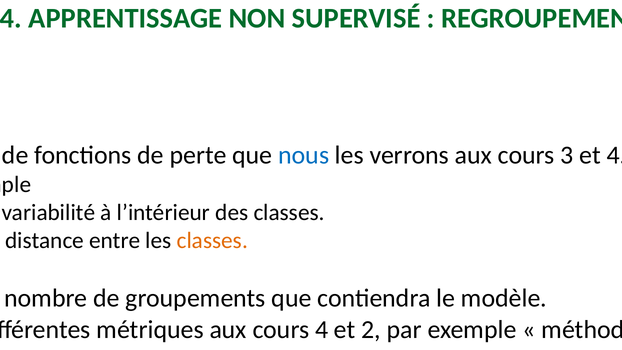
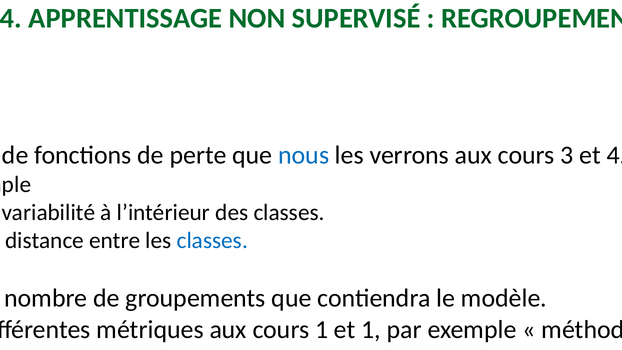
classes colour: orange -> blue (212, 241)
cours 4: 4 -> 1 (322, 329)
et 2: 2 -> 1 (371, 329)
